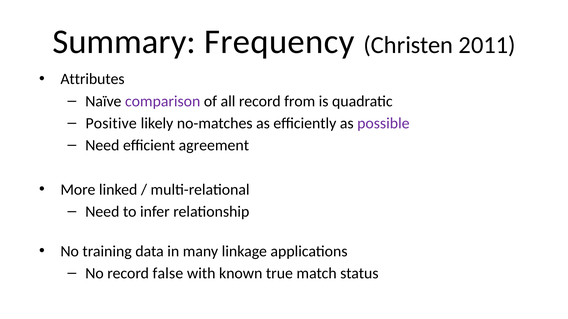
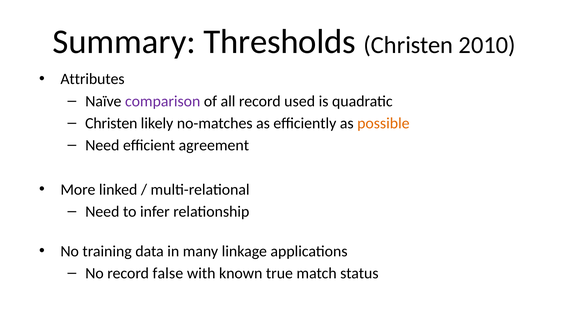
Frequency: Frequency -> Thresholds (280, 42)
2011: 2011 -> 2010 (487, 45)
from: from -> used (300, 101)
Positive: Positive -> Christen (111, 123)
possible colour: purple -> orange (383, 123)
